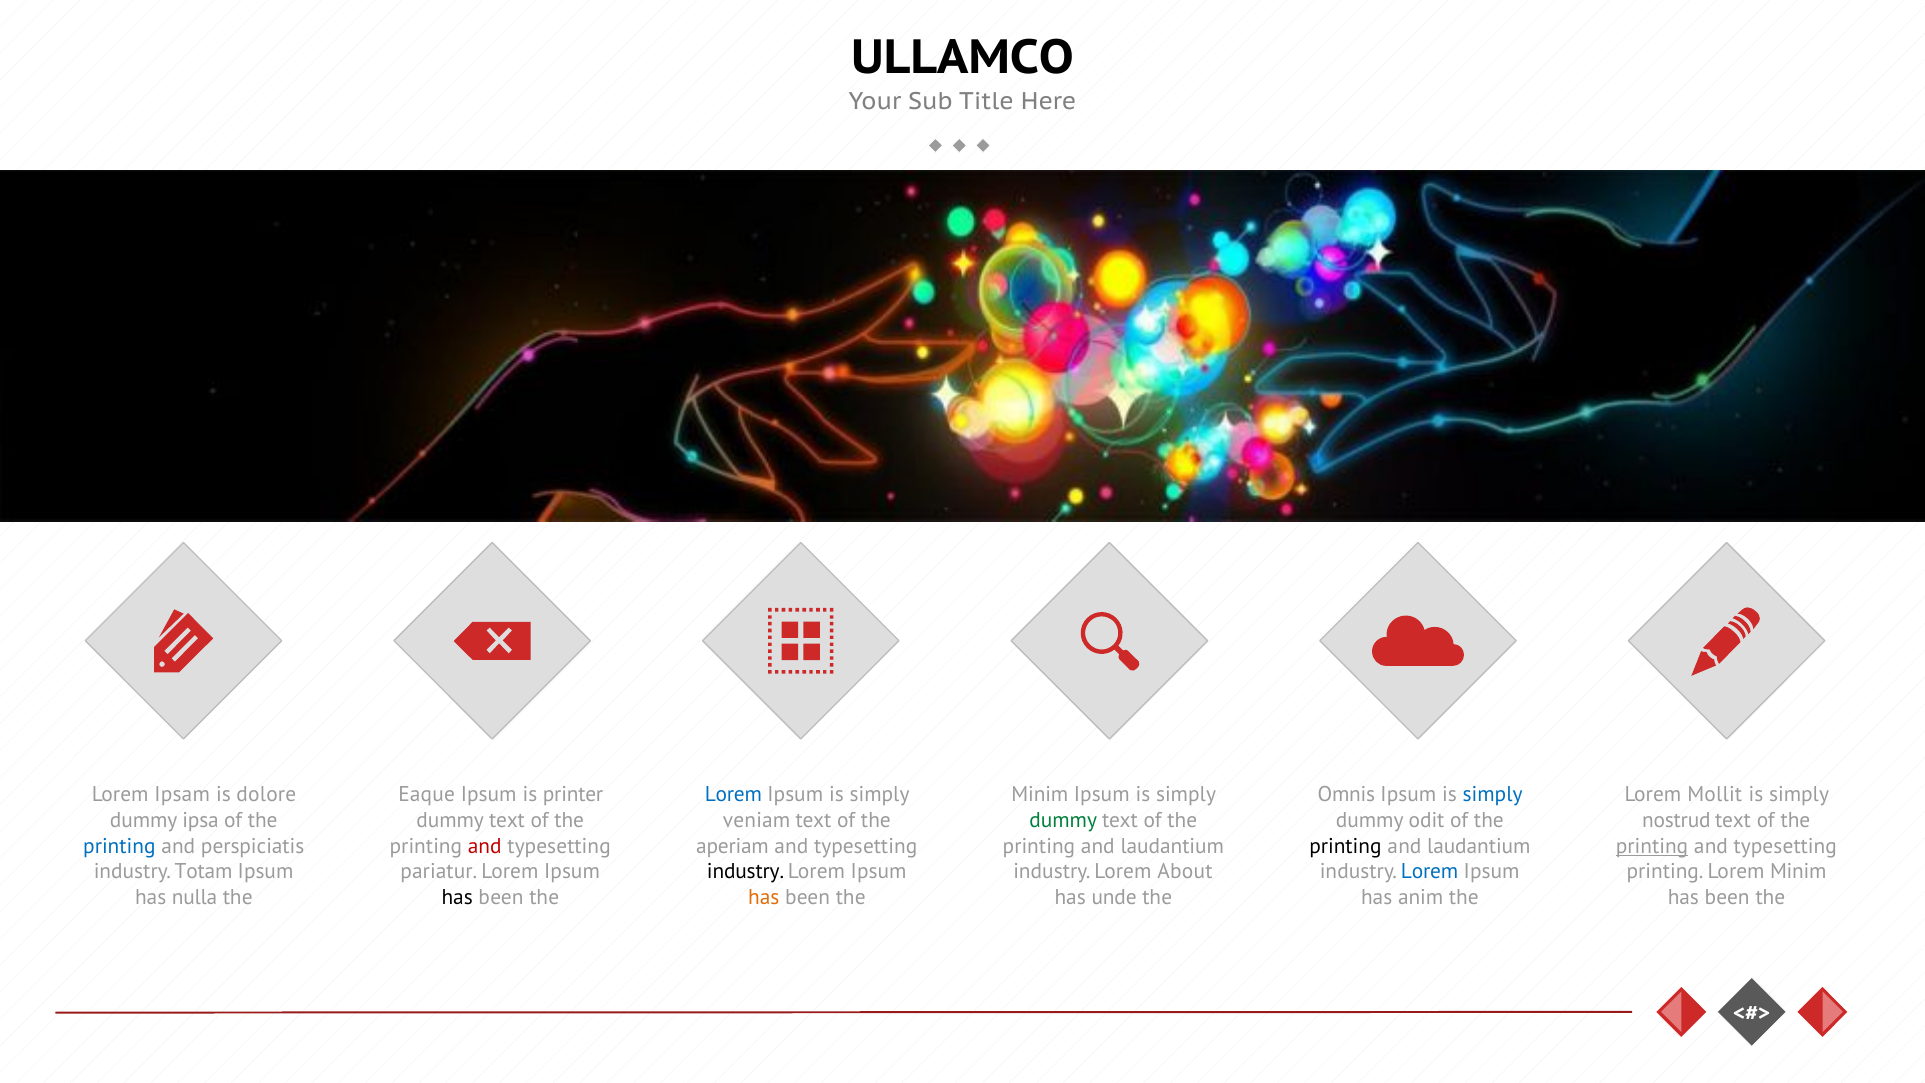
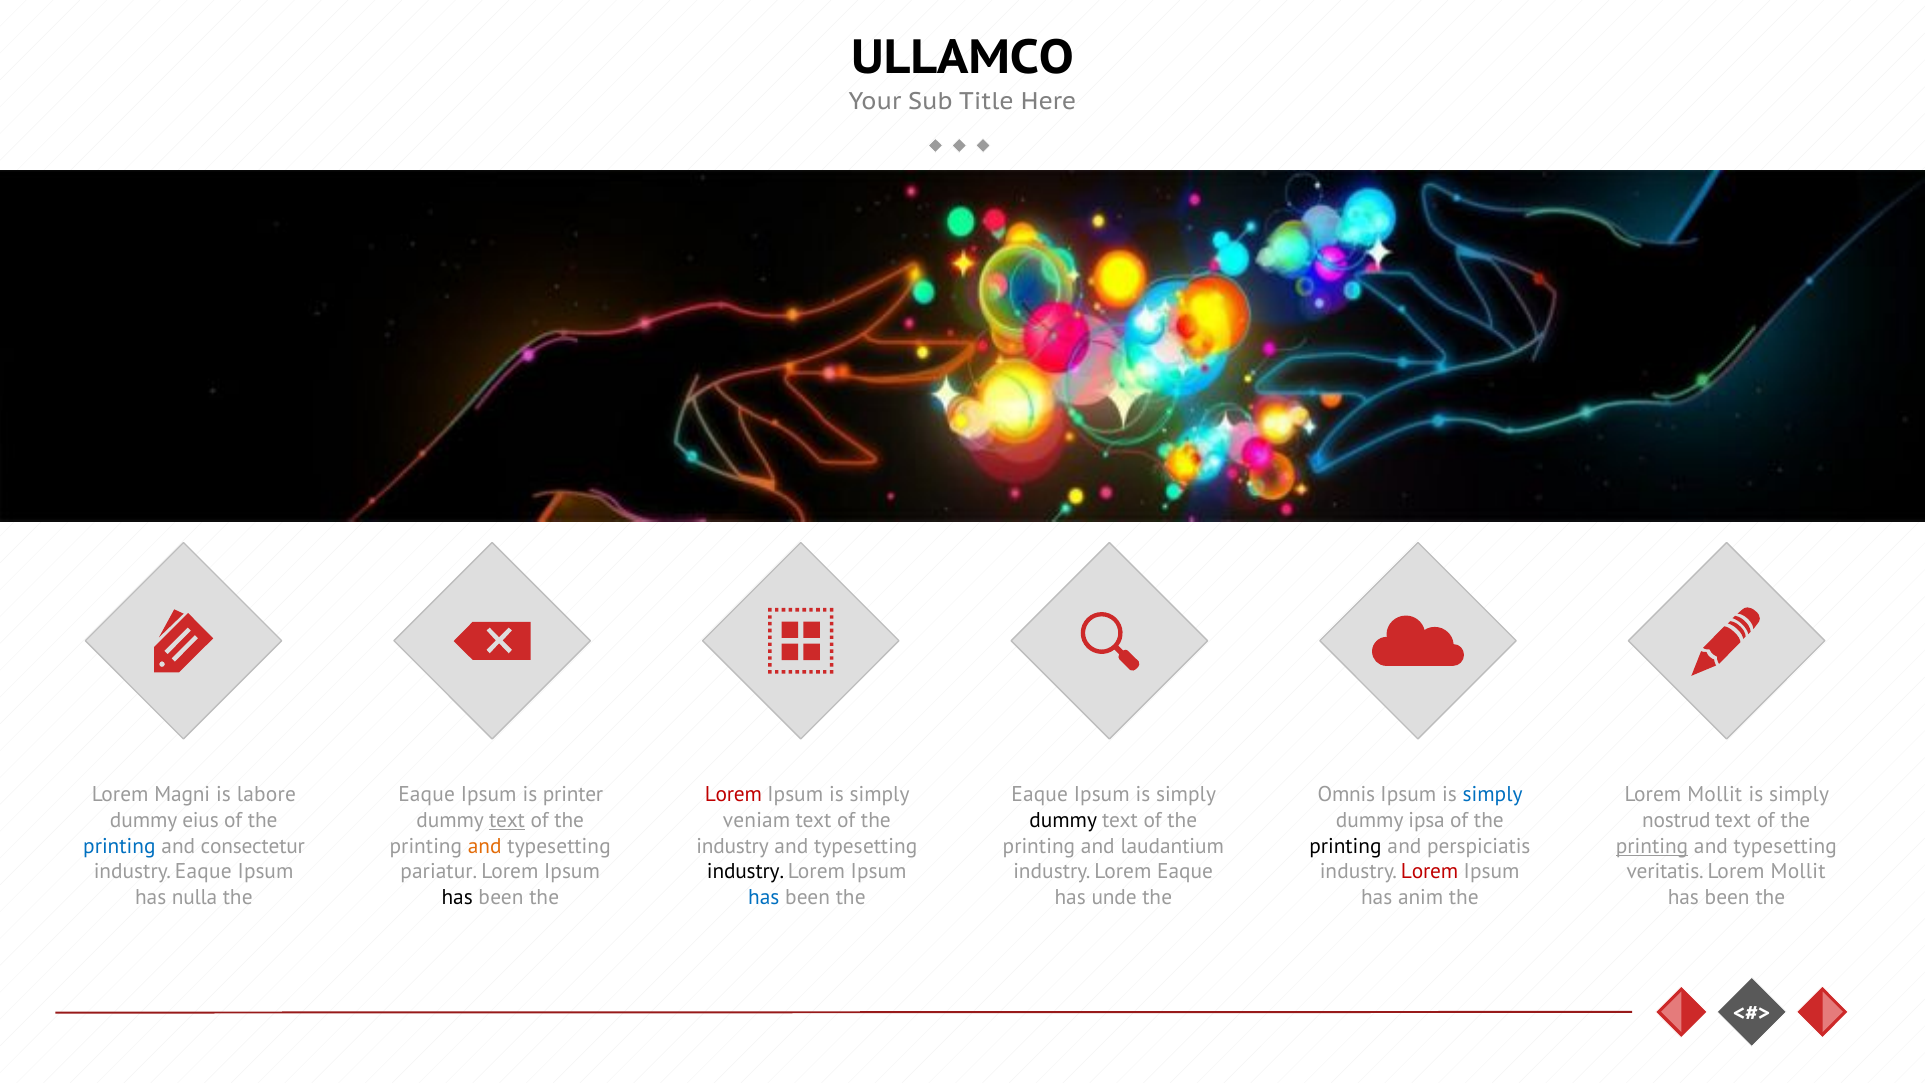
Ipsam: Ipsam -> Magni (182, 795)
dolore: dolore -> labore (266, 795)
Lorem colour: blue -> red (733, 795)
Minim: Minim -> Eaque (1040, 795)
ipsa: ipsa -> eius (201, 820)
text underline: none -> present (507, 820)
dummy colour: green -> black (1063, 820)
odit: odit -> ipsa (1427, 820)
perspiciatis: perspiciatis -> consectetur (253, 846)
and colour: red -> orange (485, 846)
aperiam: aperiam -> industry (733, 846)
laudantium: laudantium -> perspiciatis (1479, 846)
industry Totam: Totam -> Eaque (203, 872)
Lorem About: About -> Eaque (1185, 872)
Lorem colour: blue -> red (1430, 872)
printing: printing -> veritatis (1665, 872)
Minim: Minim -> Mollit (1798, 872)
has colour: orange -> blue (764, 897)
